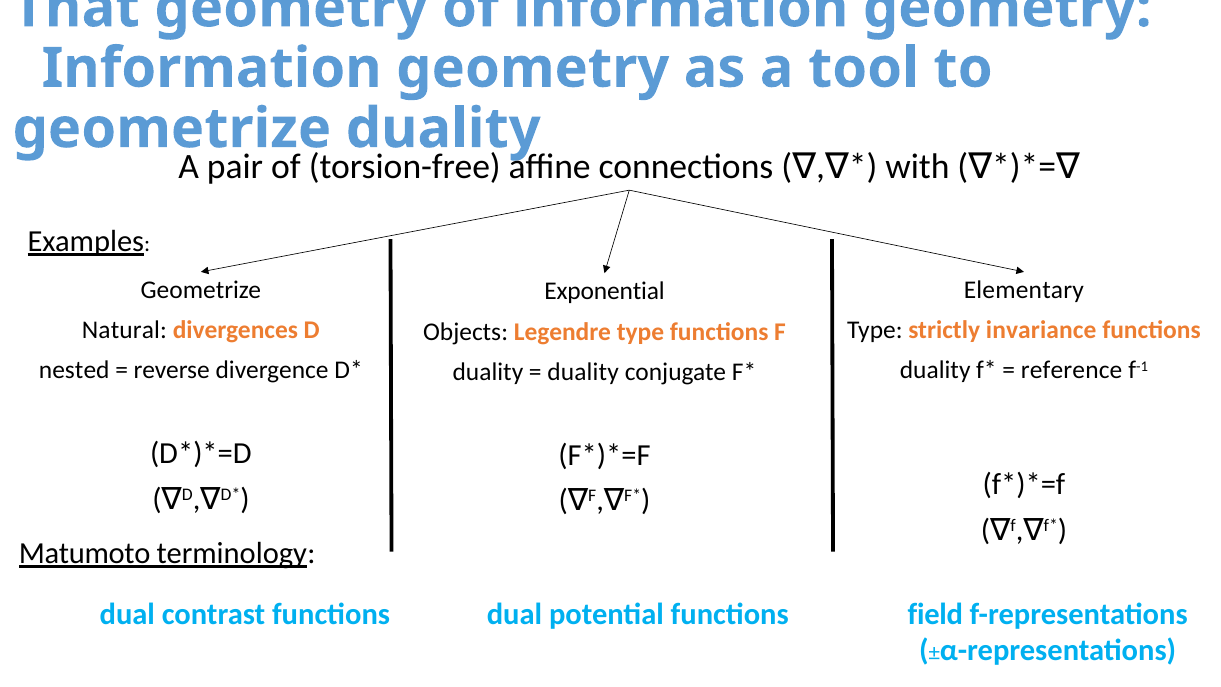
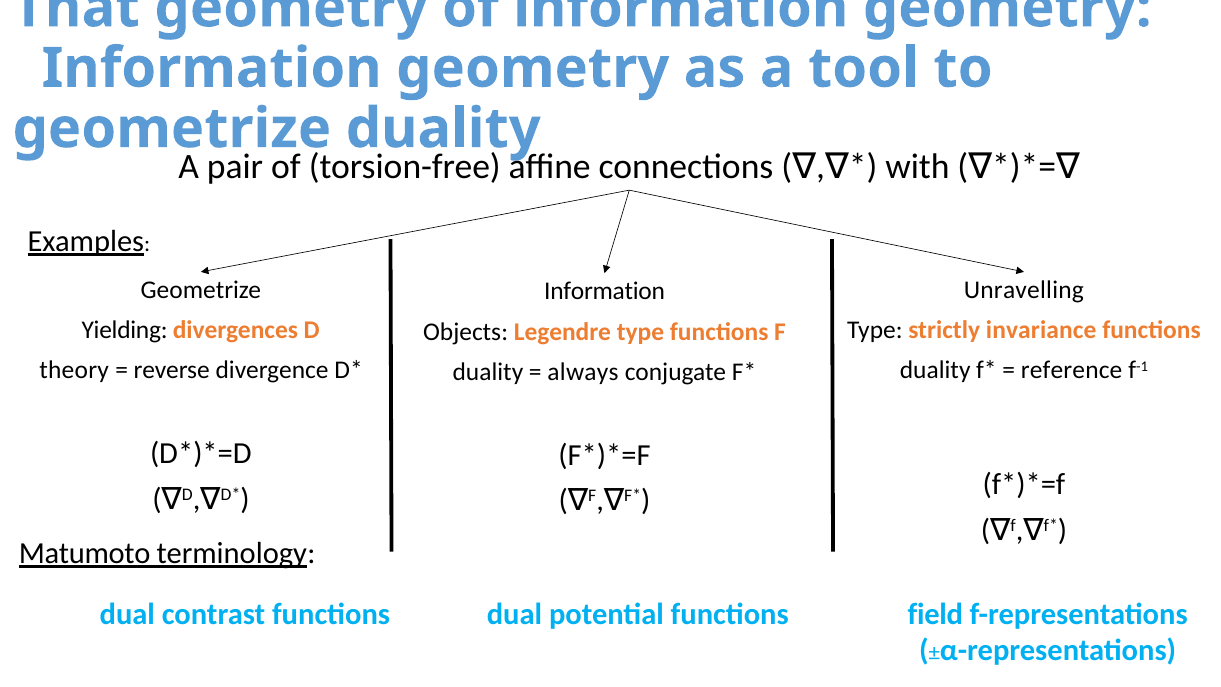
Elementary: Elementary -> Unravelling (1024, 290)
Exponential: Exponential -> Information (605, 291)
Natural: Natural -> Yielding (125, 330)
nested: nested -> theory (74, 370)
duality: duality -> always (583, 372)
